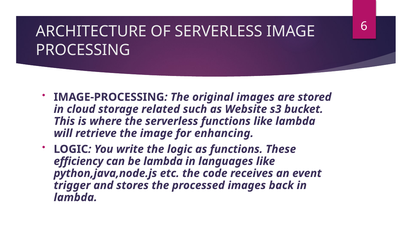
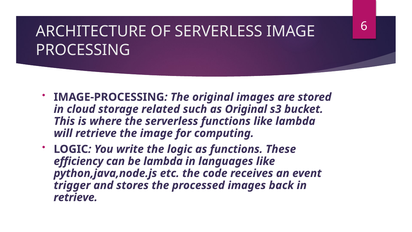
as Website: Website -> Original (246, 109)
enhancing: enhancing -> computing (224, 133)
lambda: lambda -> retrieve (76, 197)
